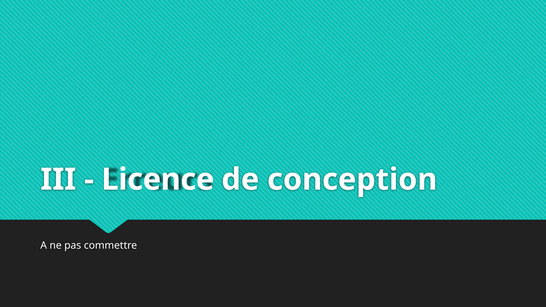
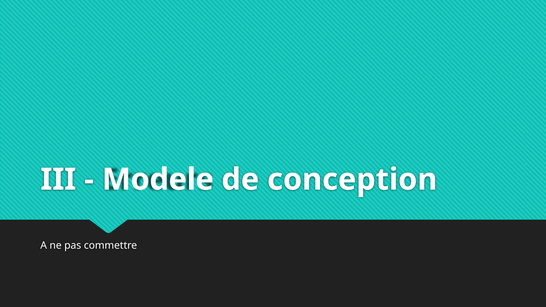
Licence: Licence -> Modele (158, 180)
